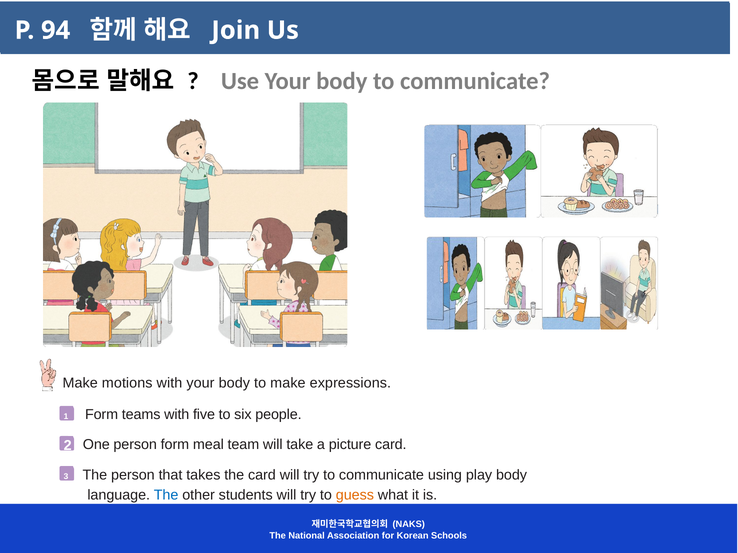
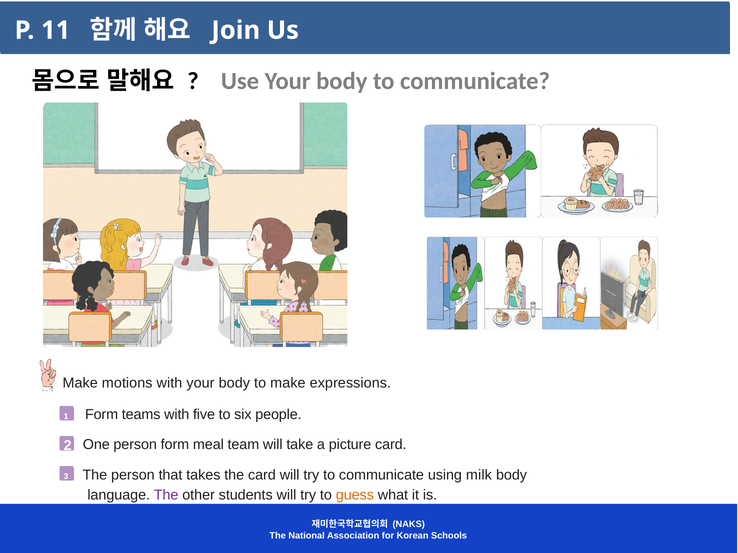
94: 94 -> 11 (56, 30)
play: play -> milk (479, 475)
The colour: blue -> purple (166, 496)
